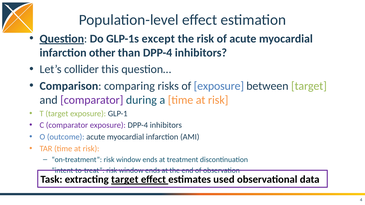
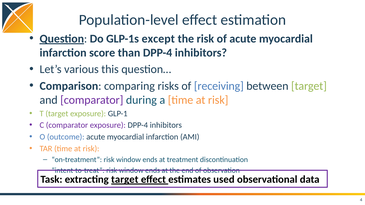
other: other -> score (102, 53)
collider: collider -> various (81, 69)
of exposure: exposure -> receiving (219, 86)
